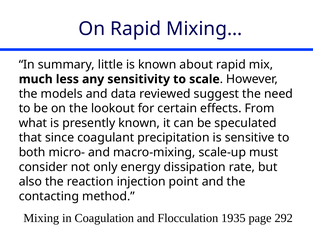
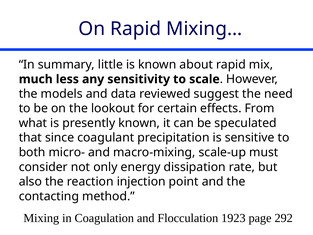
1935: 1935 -> 1923 (233, 218)
